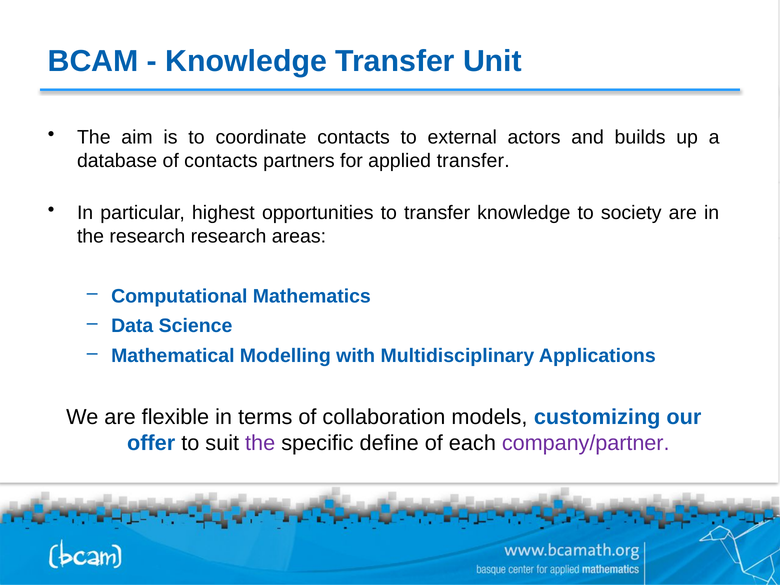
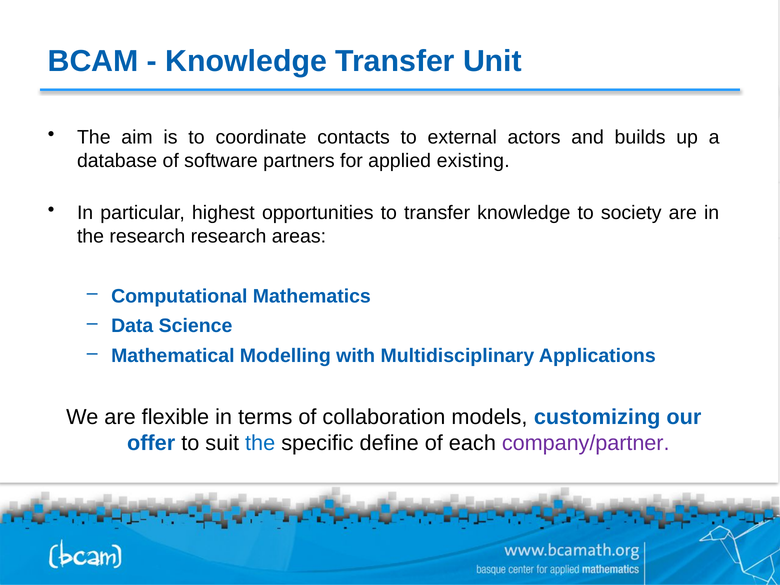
of contacts: contacts -> software (221, 161)
applied transfer: transfer -> existing (473, 161)
the colour: purple -> blue (260, 443)
